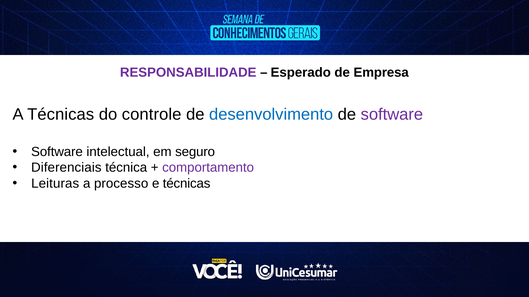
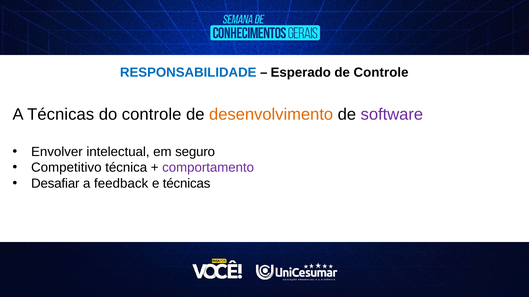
RESPONSABILIDADE colour: purple -> blue (188, 73)
de Empresa: Empresa -> Controle (381, 73)
desenvolvimento colour: blue -> orange (271, 115)
Software: Software -> Envolver (57, 152)
Diferenciais: Diferenciais -> Competitivo (66, 168)
Leituras: Leituras -> Desafiar (55, 184)
processo: processo -> feedback (121, 184)
